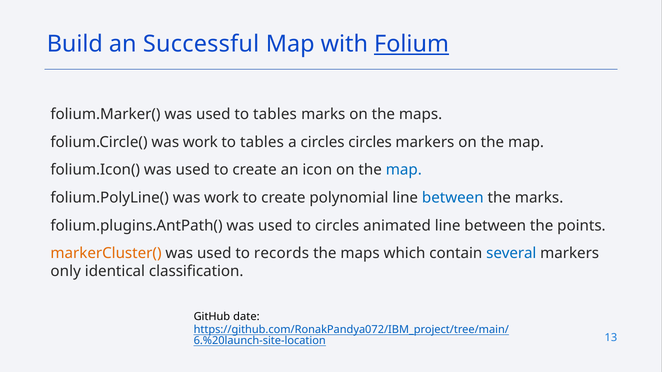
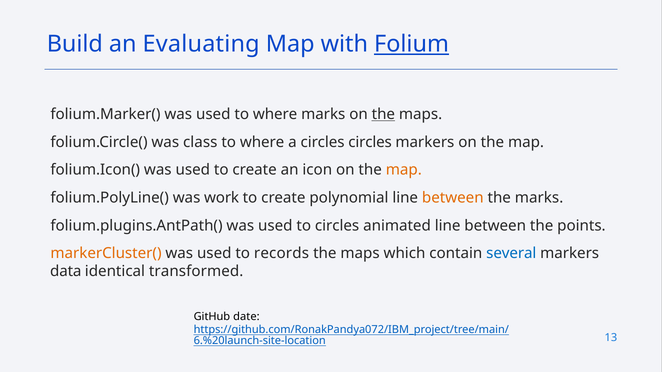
Successful: Successful -> Evaluating (201, 44)
used to tables: tables -> where (275, 114)
the underline: none -> present (383, 114)
folium.Circle( was work: work -> class (200, 142)
tables: tables -> where (262, 142)
map colour: blue -> orange (404, 170)
between colour: blue -> orange (453, 198)
only: only -> data (66, 272)
classification: classification -> transformed (196, 272)
